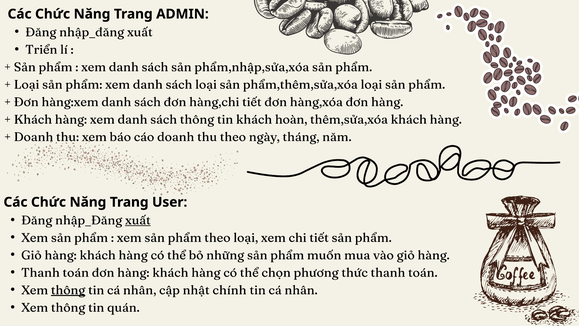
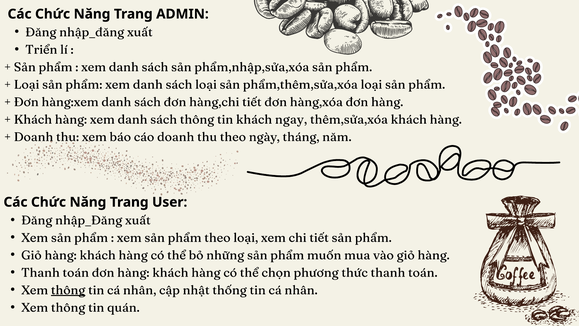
hoàn: hoàn -> ngay (291, 119)
xuất underline: present -> none (138, 220)
chính: chính -> thống (230, 290)
